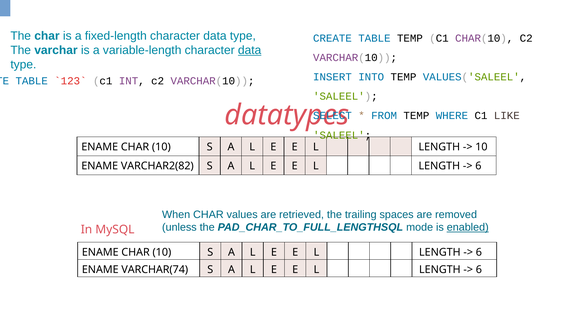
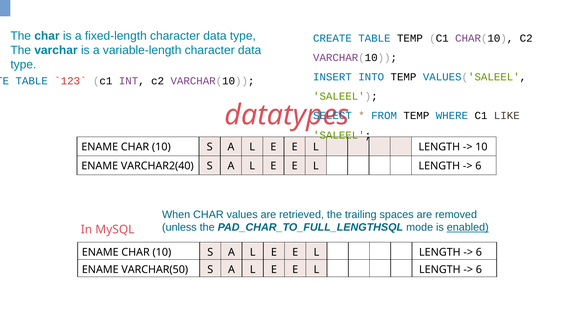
data underline: present -> none (250, 50)
VARCHAR2(82: VARCHAR2(82 -> VARCHAR2(40 (157, 166)
VARCHAR(74: VARCHAR(74 -> VARCHAR(50 (155, 270)
